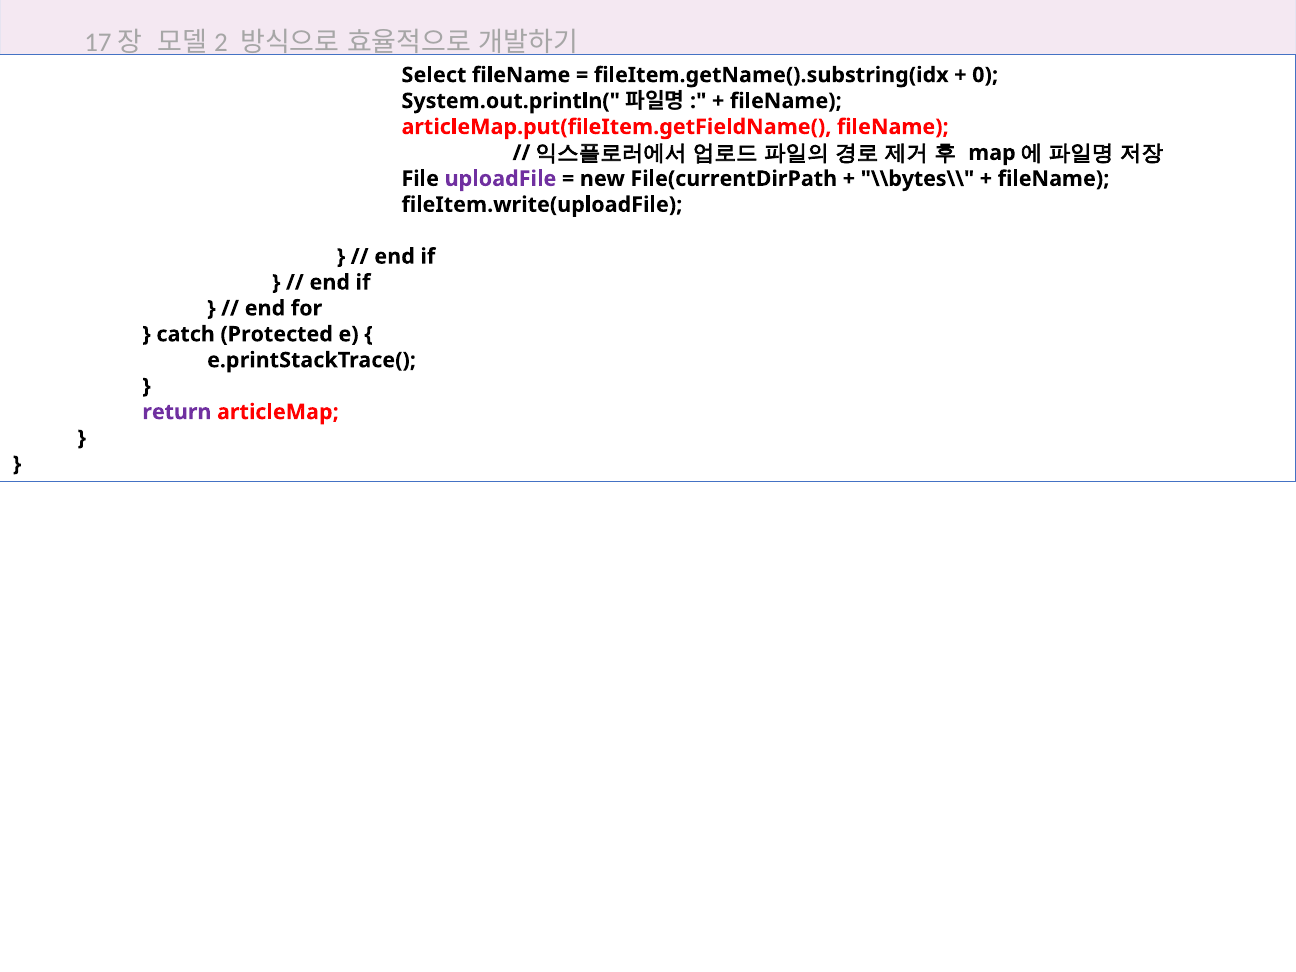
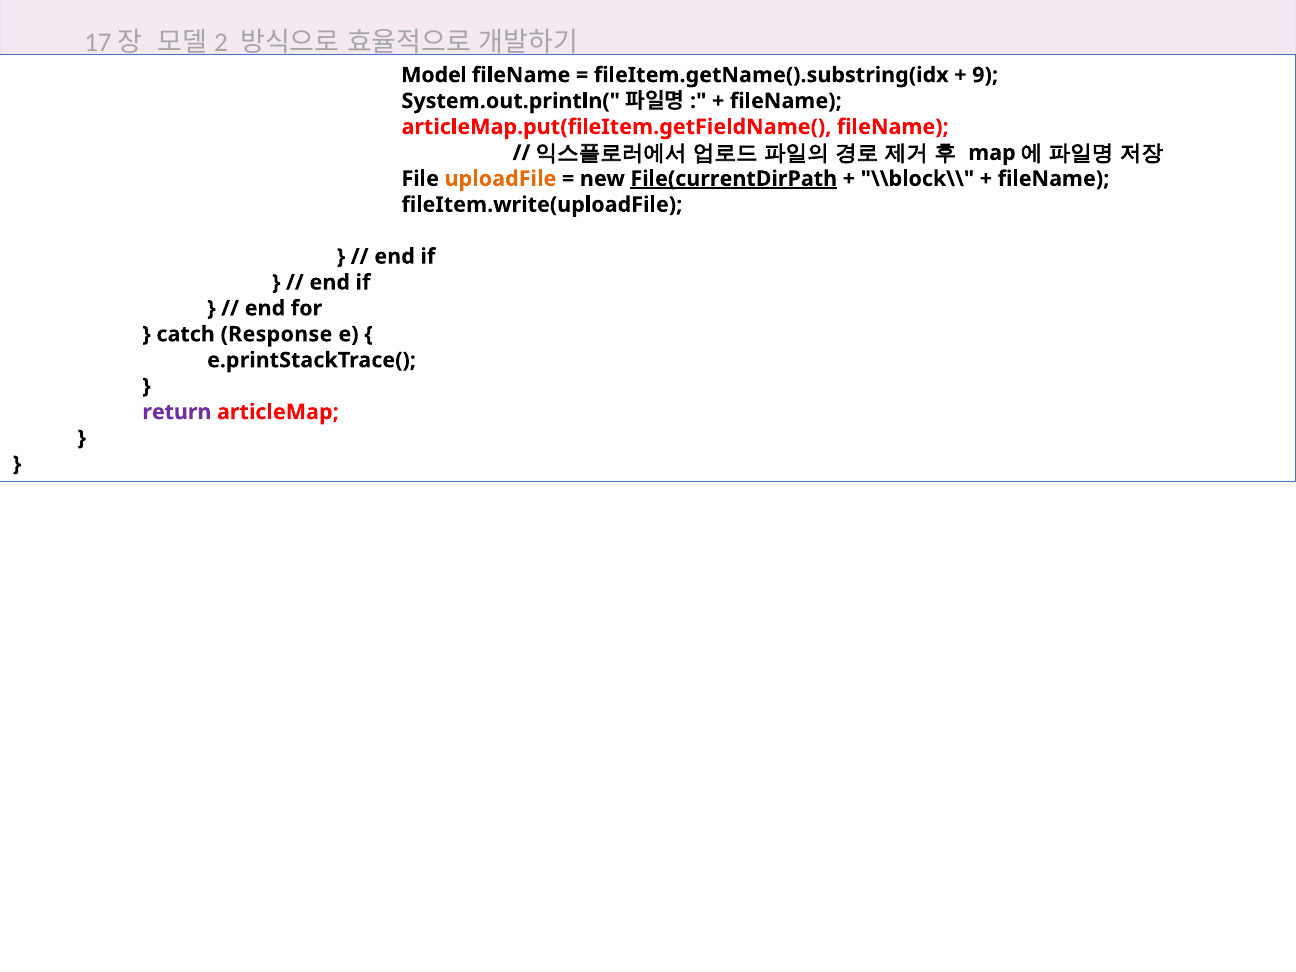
Select: Select -> Model (434, 75)
0: 0 -> 9 (985, 75)
uploadFile colour: purple -> orange (500, 179)
File(currentDirPath underline: none -> present (734, 179)
\\bytes\\: \\bytes\\ -> \\block\\ (917, 179)
Protected: Protected -> Response (276, 334)
